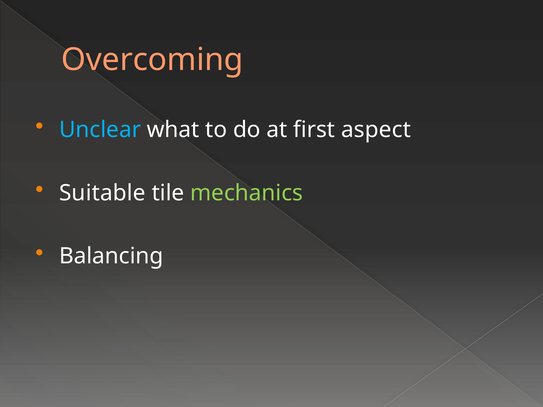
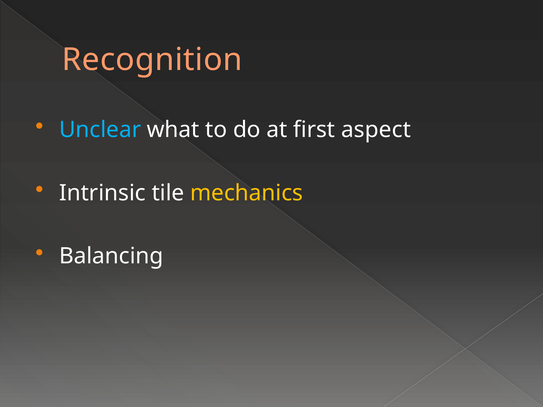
Overcoming: Overcoming -> Recognition (152, 60)
Suitable: Suitable -> Intrinsic (102, 193)
mechanics colour: light green -> yellow (247, 193)
